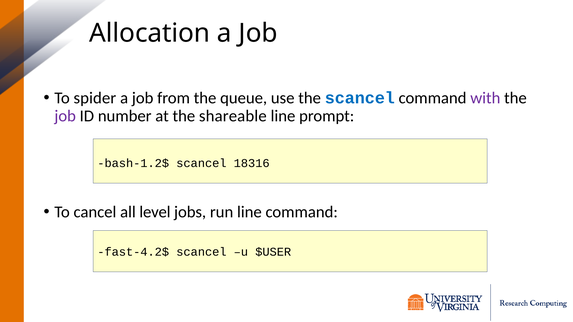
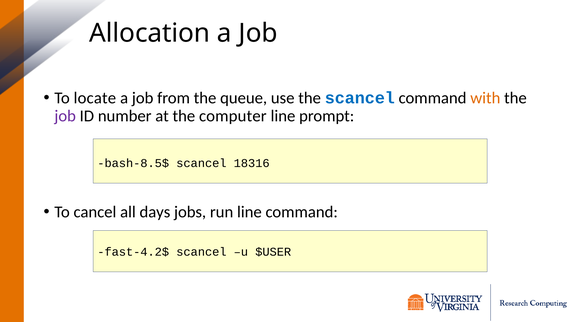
spider: spider -> locate (95, 98)
with colour: purple -> orange (485, 98)
shareable: shareable -> computer (233, 116)
bash-1.2$: bash-1.2$ -> bash-8.5$ (133, 163)
level: level -> days (155, 212)
